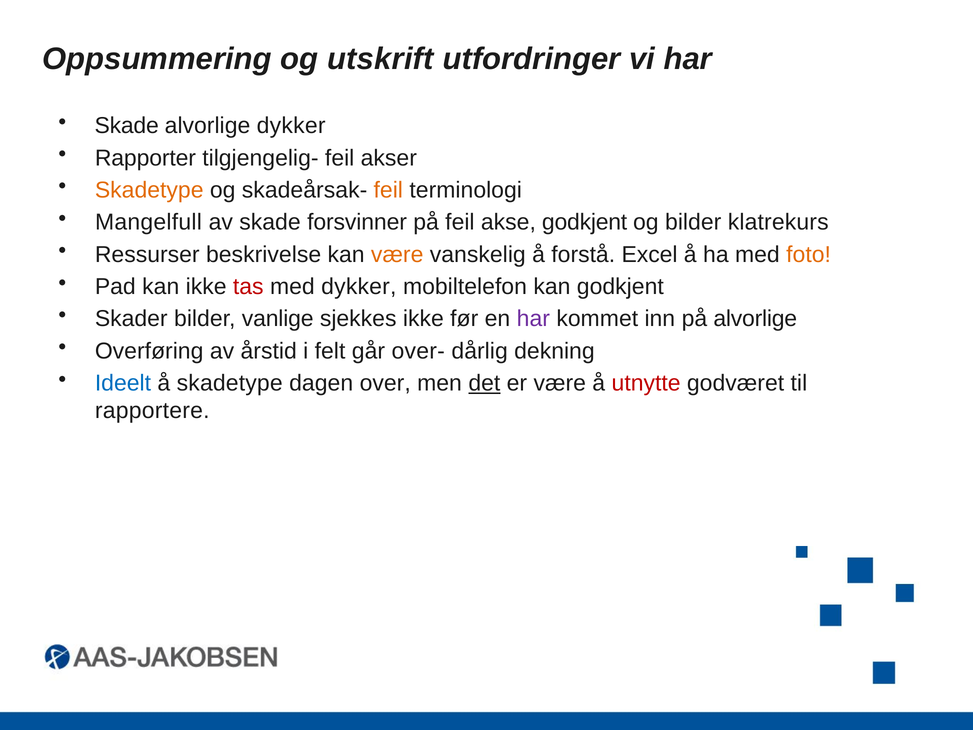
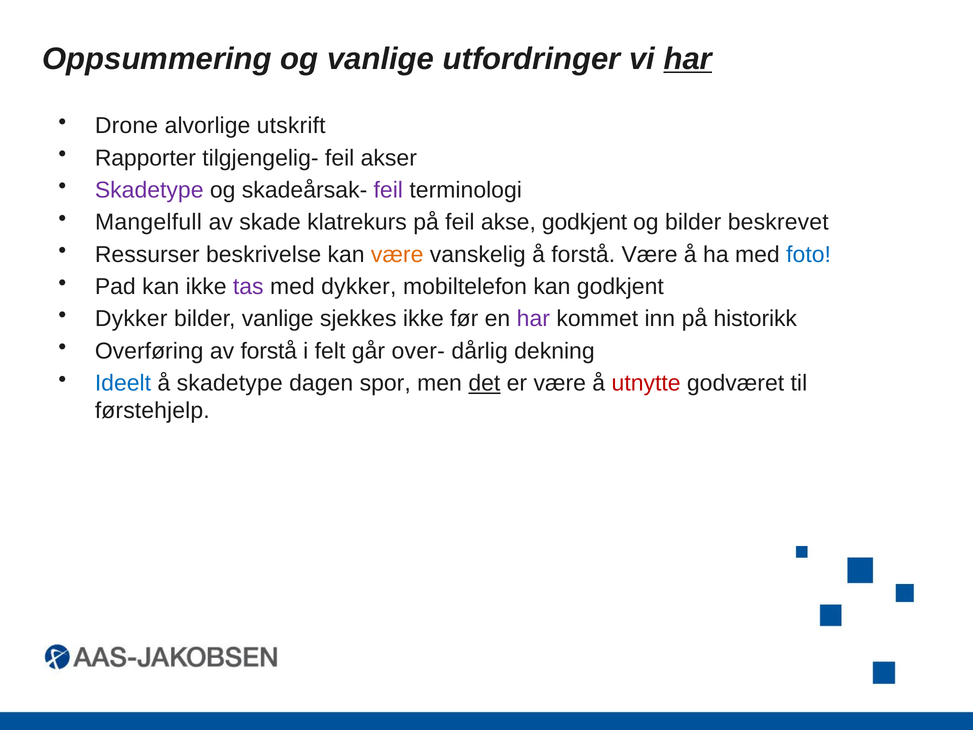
og utskrift: utskrift -> vanlige (381, 59)
har underline: none -> present (688, 59)
Skade: Skade -> Drone (126, 126)
alvorlige dykker: dykker -> utskrift (291, 126)
Skadetype colour: orange -> purple (149, 190)
feil colour: orange -> purple (388, 190)
forsvinner: forsvinner -> klatrekurs (357, 222)
klatrekurs: klatrekurs -> beskrevet (778, 222)
forstå Excel: Excel -> Være (650, 254)
foto colour: orange -> blue (809, 254)
tas colour: red -> purple (248, 287)
Skader: Skader -> Dykker (131, 319)
på alvorlige: alvorlige -> historikk (755, 319)
av årstid: årstid -> forstå (269, 351)
over: over -> spor (385, 383)
rapportere: rapportere -> førstehjelp (152, 411)
